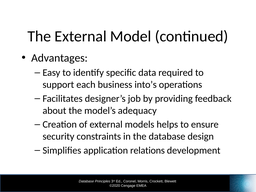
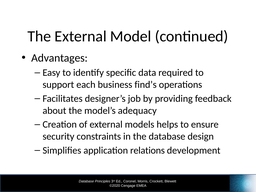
into’s: into’s -> find’s (146, 85)
